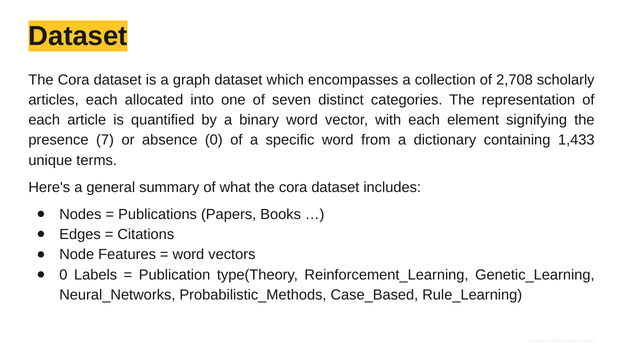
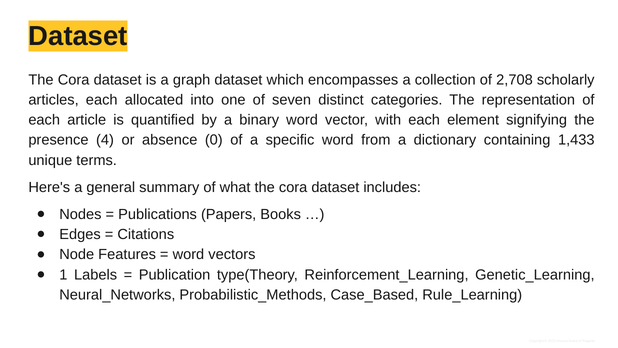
7: 7 -> 4 (105, 140)
0: 0 -> 1 (63, 274)
